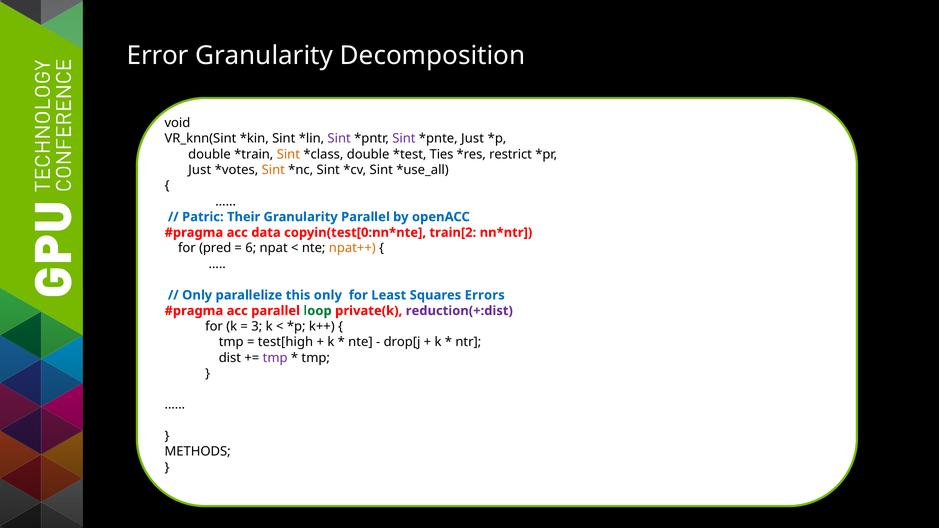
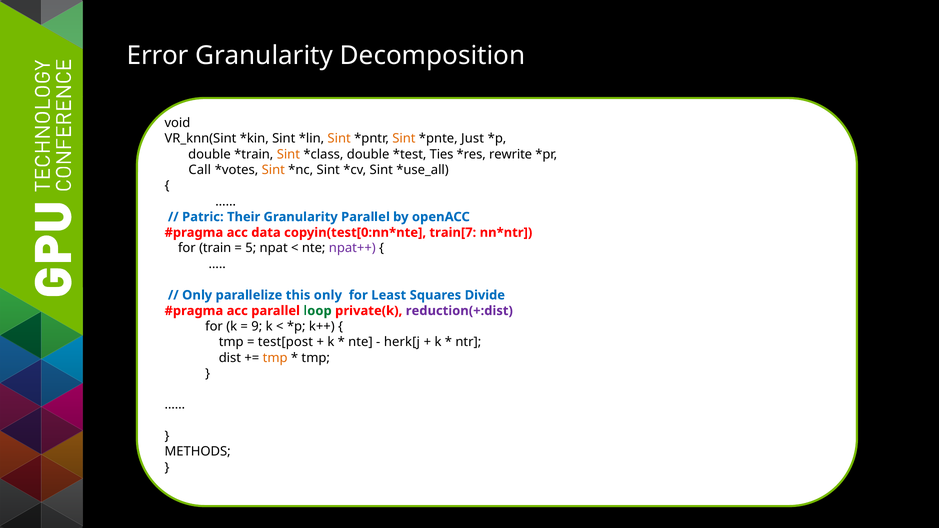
Sint colour: purple -> orange (339, 139)
Sint colour: purple -> orange (404, 139)
restrict: restrict -> rewrite (511, 154)
Just: Just -> Call (200, 170)
train[2: train[2 -> train[7 (453, 233)
pred: pred -> train (215, 248)
6: 6 -> 5 (251, 248)
npat++ colour: orange -> purple (352, 248)
Errors: Errors -> Divide (485, 295)
3: 3 -> 9 (257, 327)
test[high: test[high -> test[post (285, 342)
drop[j: drop[j -> herk[j (402, 342)
tmp colour: purple -> orange (275, 358)
